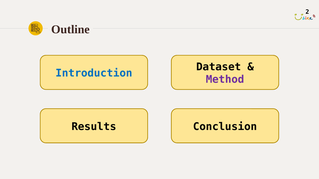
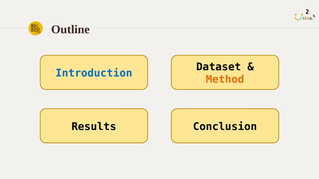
Method colour: purple -> orange (225, 80)
